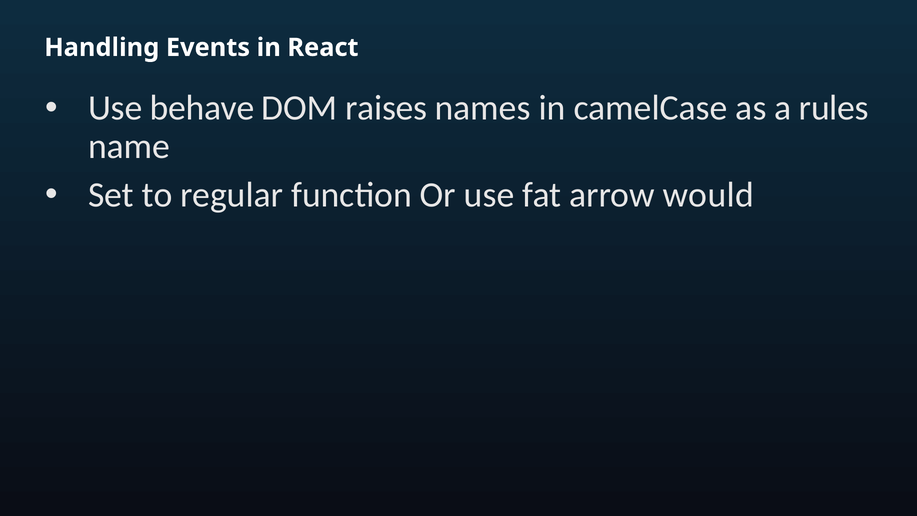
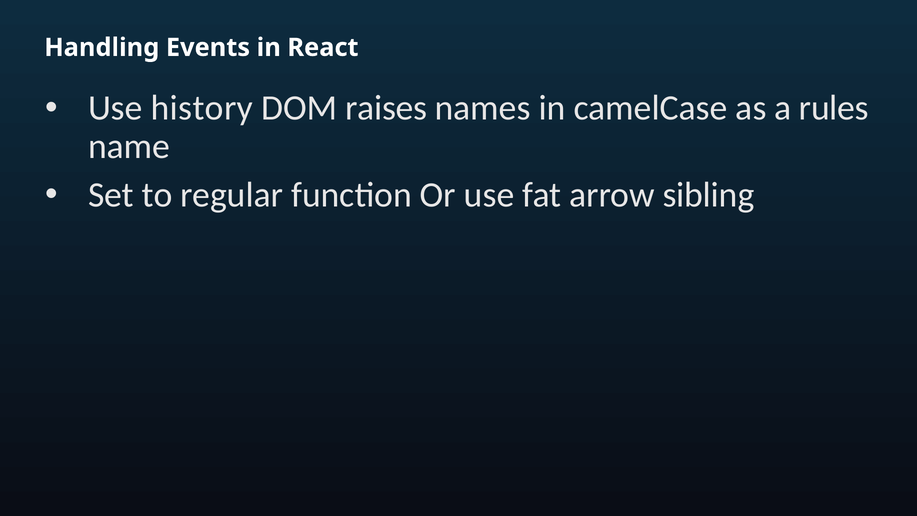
behave: behave -> history (202, 108)
would: would -> sibling (708, 195)
